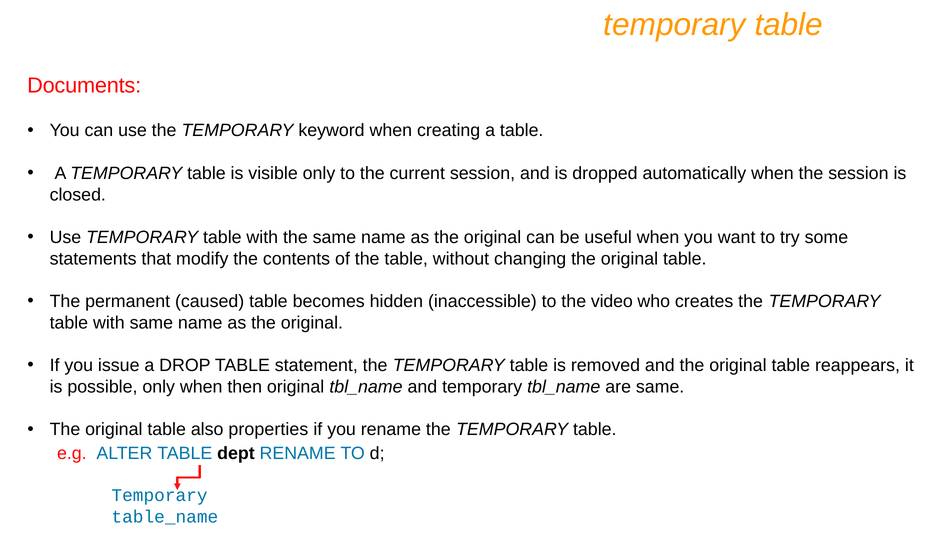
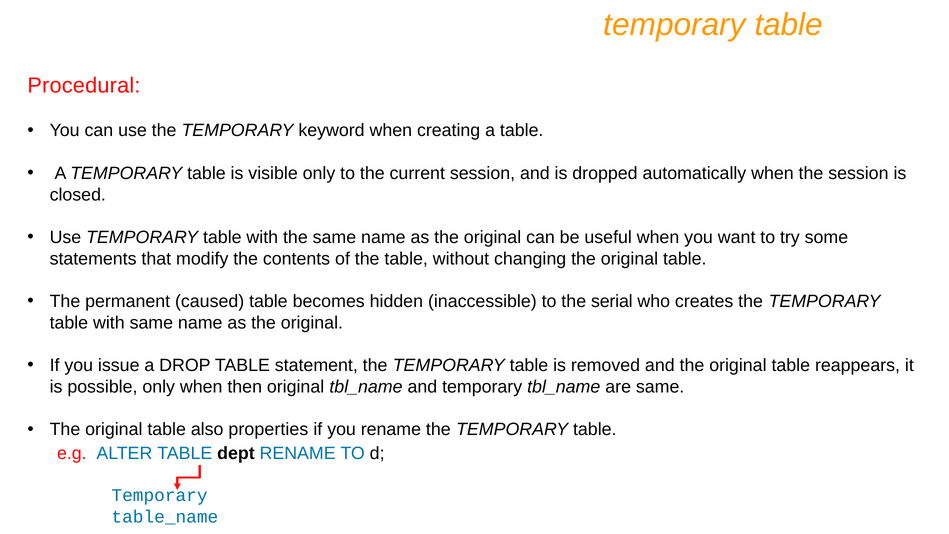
Documents: Documents -> Procedural (84, 86)
video: video -> serial (612, 301)
